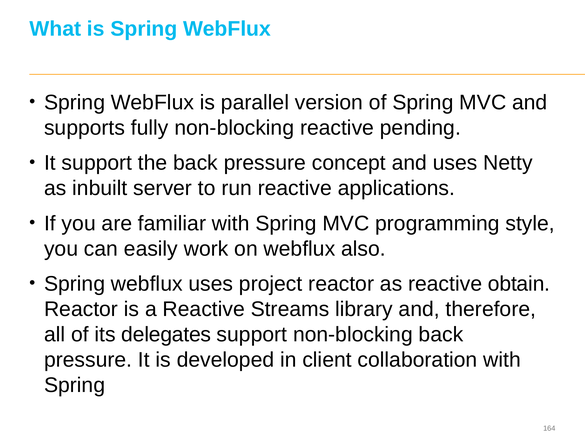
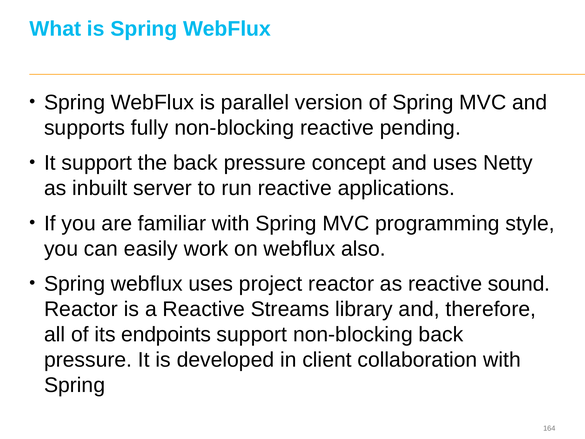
obtain: obtain -> sound (519, 284)
delegates: delegates -> endpoints (166, 334)
